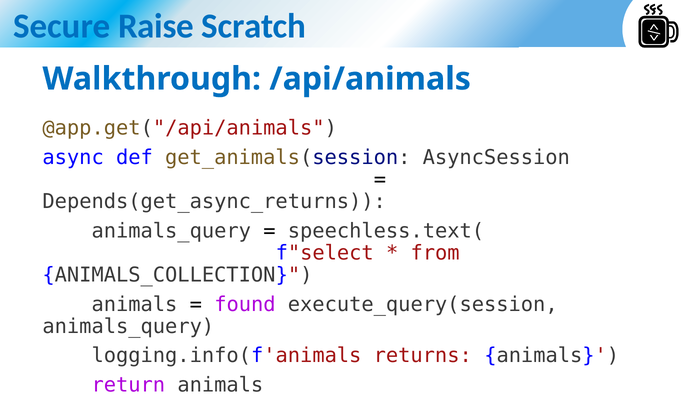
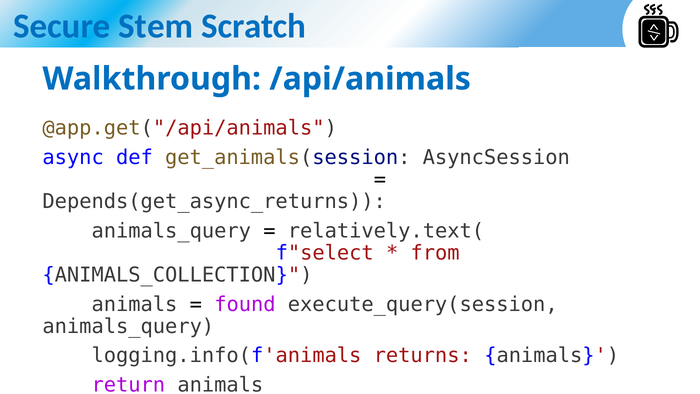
Raise: Raise -> Stem (156, 26)
speechless.text(: speechless.text( -> relatively.text( (386, 231)
